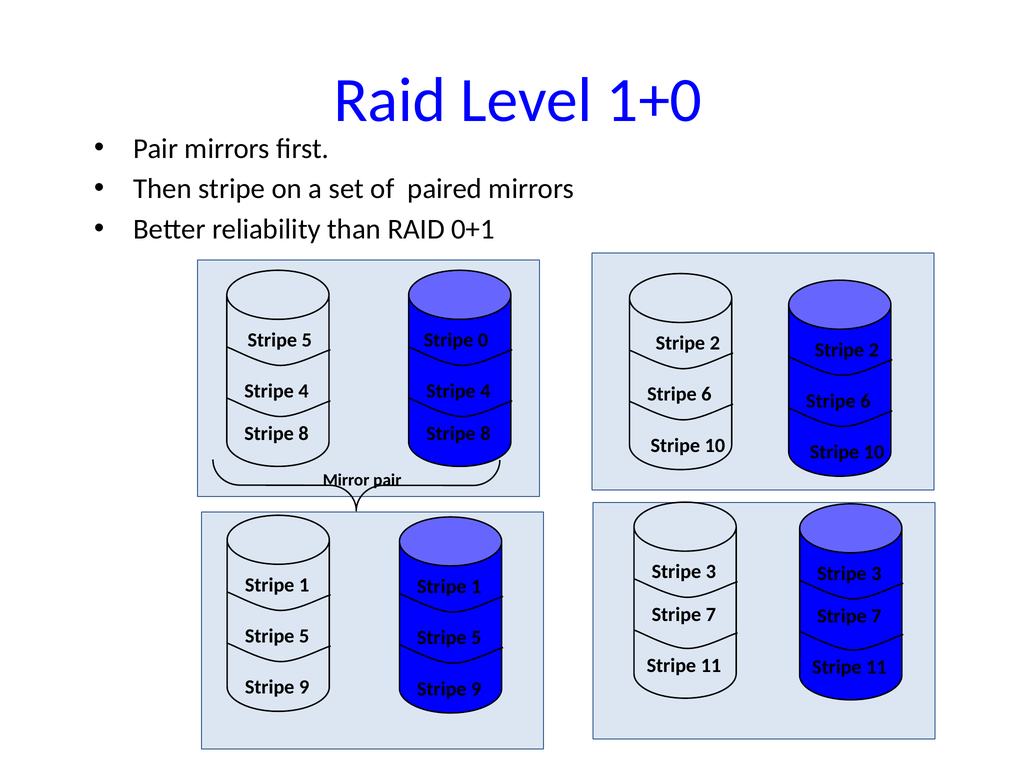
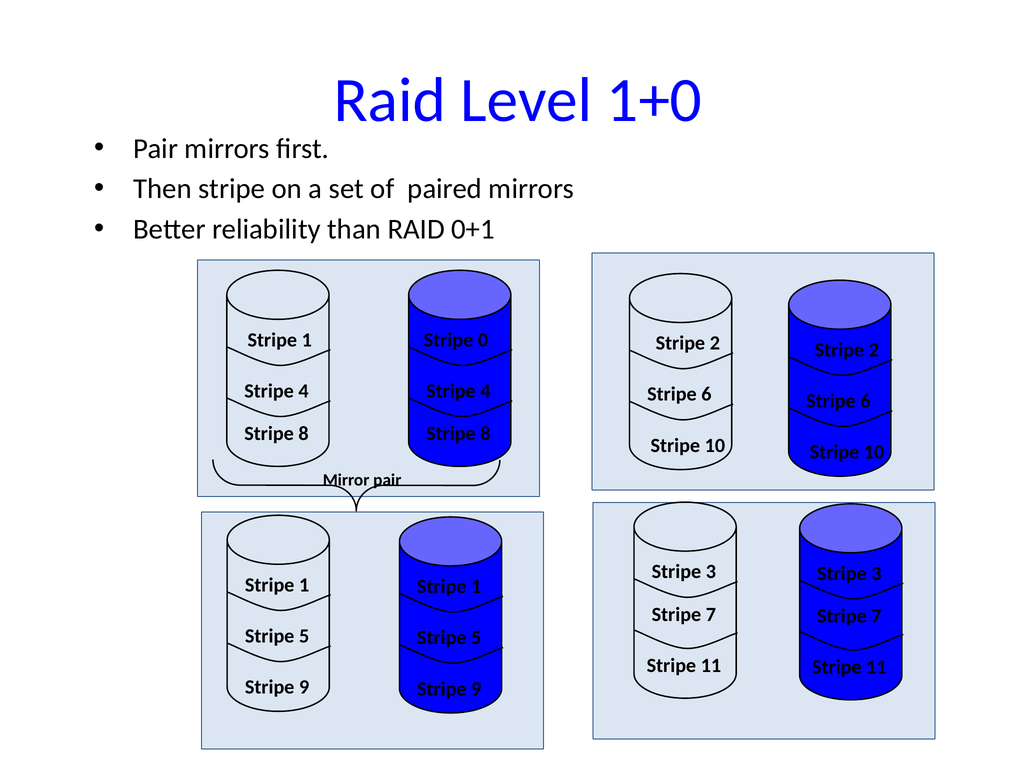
5: 5 -> 1 (307, 340)
